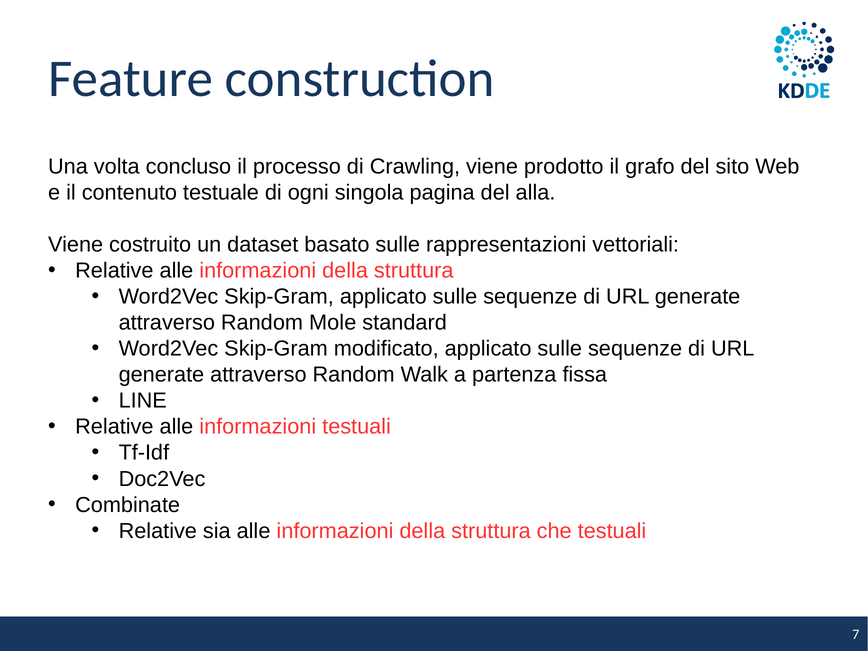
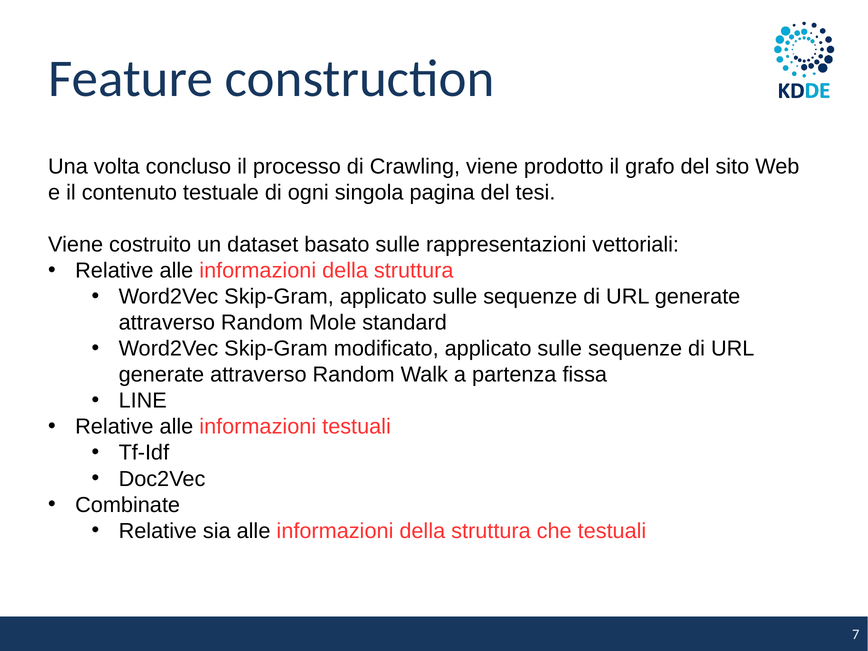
alla: alla -> tesi (536, 192)
